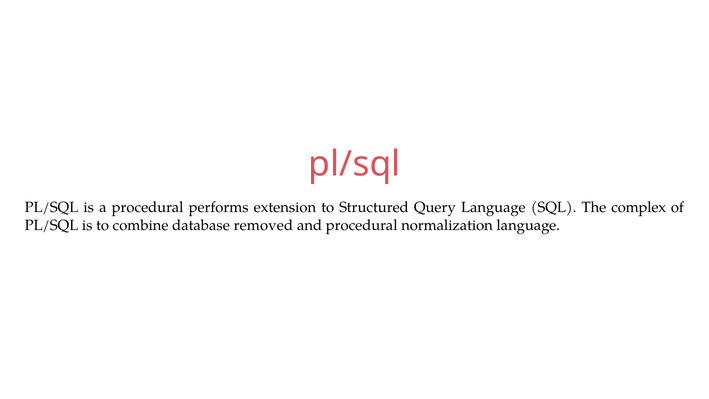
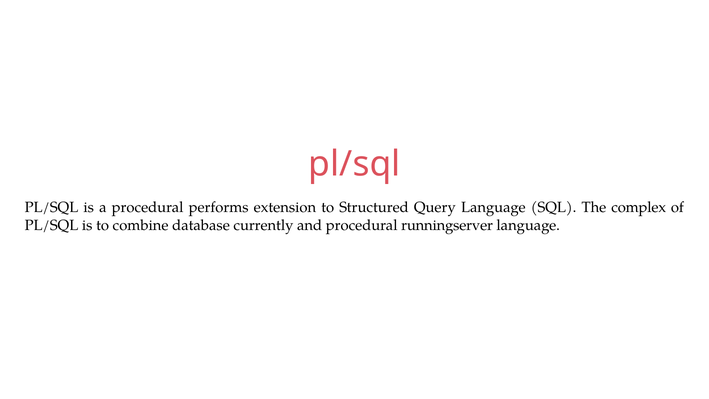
removed: removed -> currently (263, 225)
normalization: normalization -> runningserver (447, 225)
